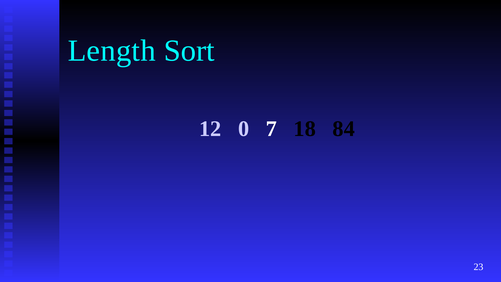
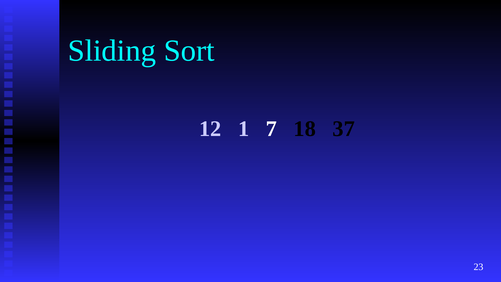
Length: Length -> Sliding (112, 51)
0: 0 -> 1 (244, 129)
84: 84 -> 37 (344, 129)
